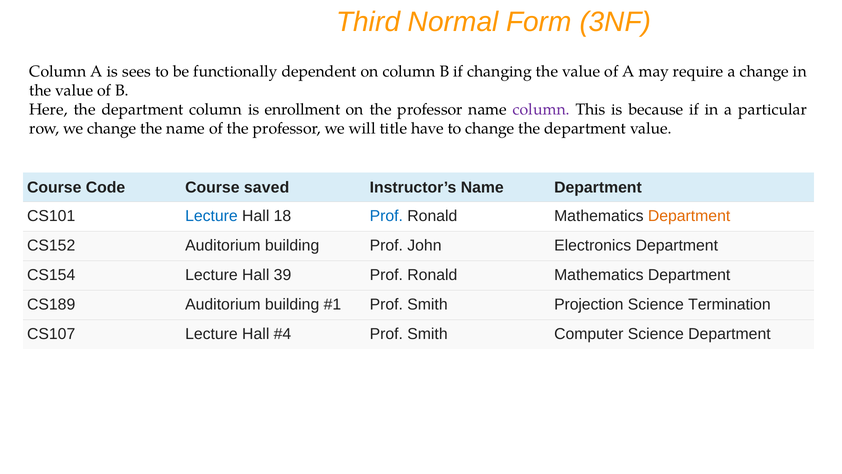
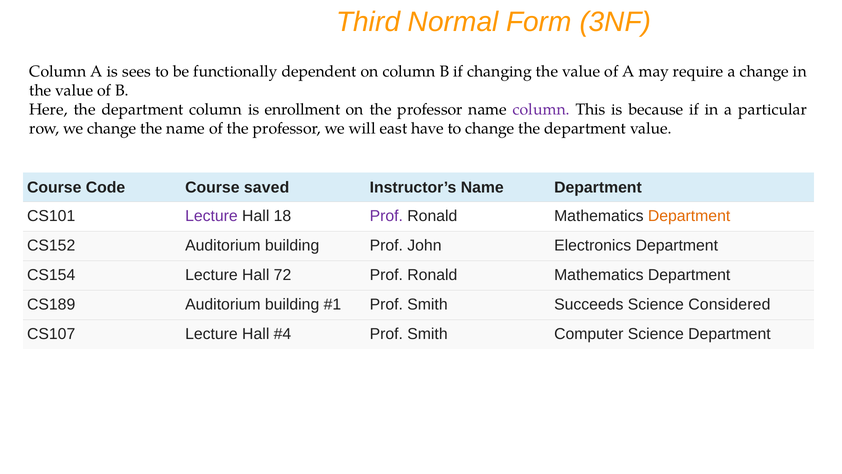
title: title -> east (393, 128)
Lecture colour: blue -> purple (211, 216)
Prof colour: blue -> purple (386, 216)
39: 39 -> 72 (283, 275)
Projection: Projection -> Succeeds (589, 304)
Termination: Termination -> Considered (729, 304)
